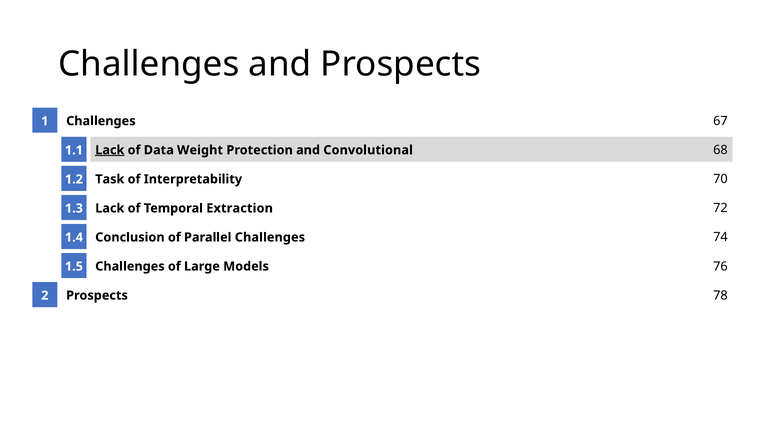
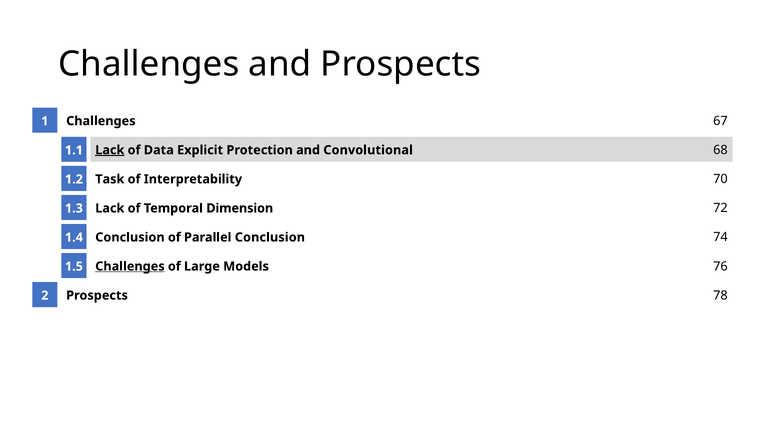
Weight: Weight -> Explicit (200, 150)
Extraction: Extraction -> Dimension (240, 208)
Parallel Challenges: Challenges -> Conclusion (270, 237)
Challenges underline: none -> present (130, 267)
